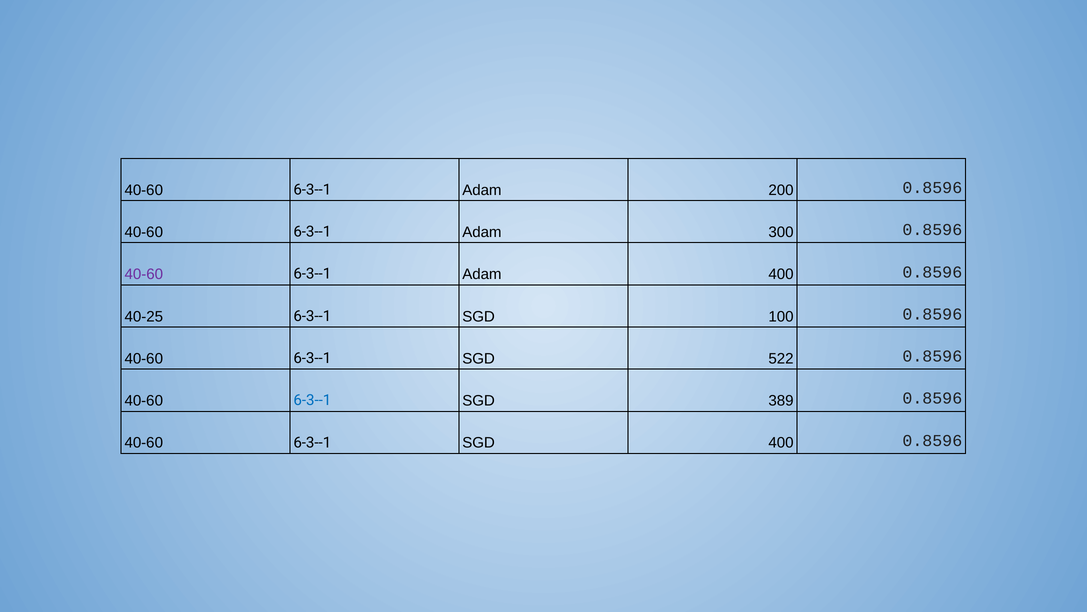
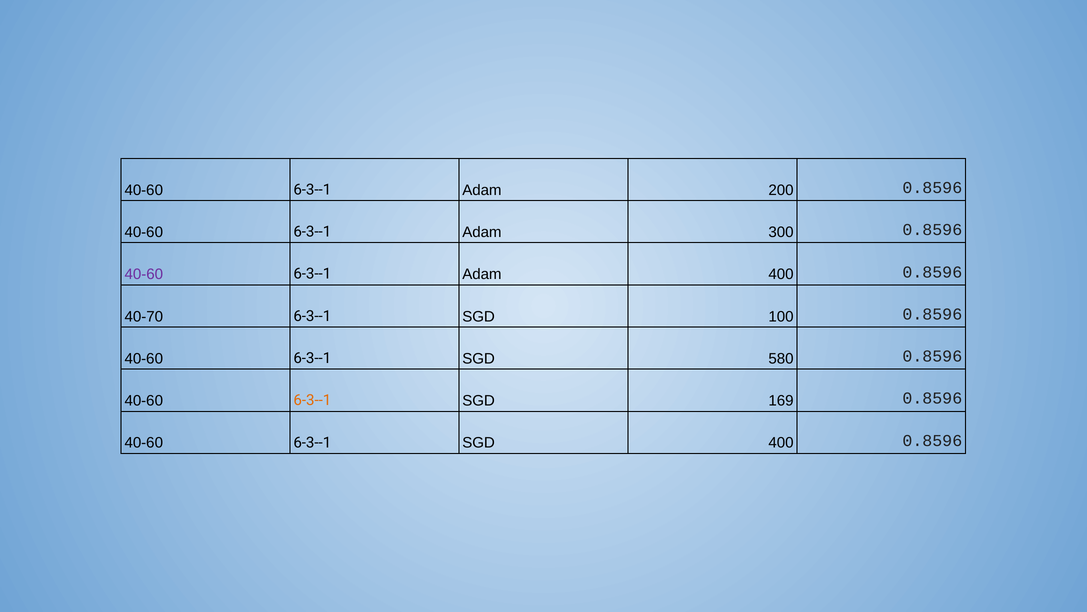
40-25: 40-25 -> 40-70 (144, 316)
522: 522 -> 580 (781, 358)
6-3--1 colour: blue -> orange (312, 400)
389: 389 -> 169 (781, 400)
